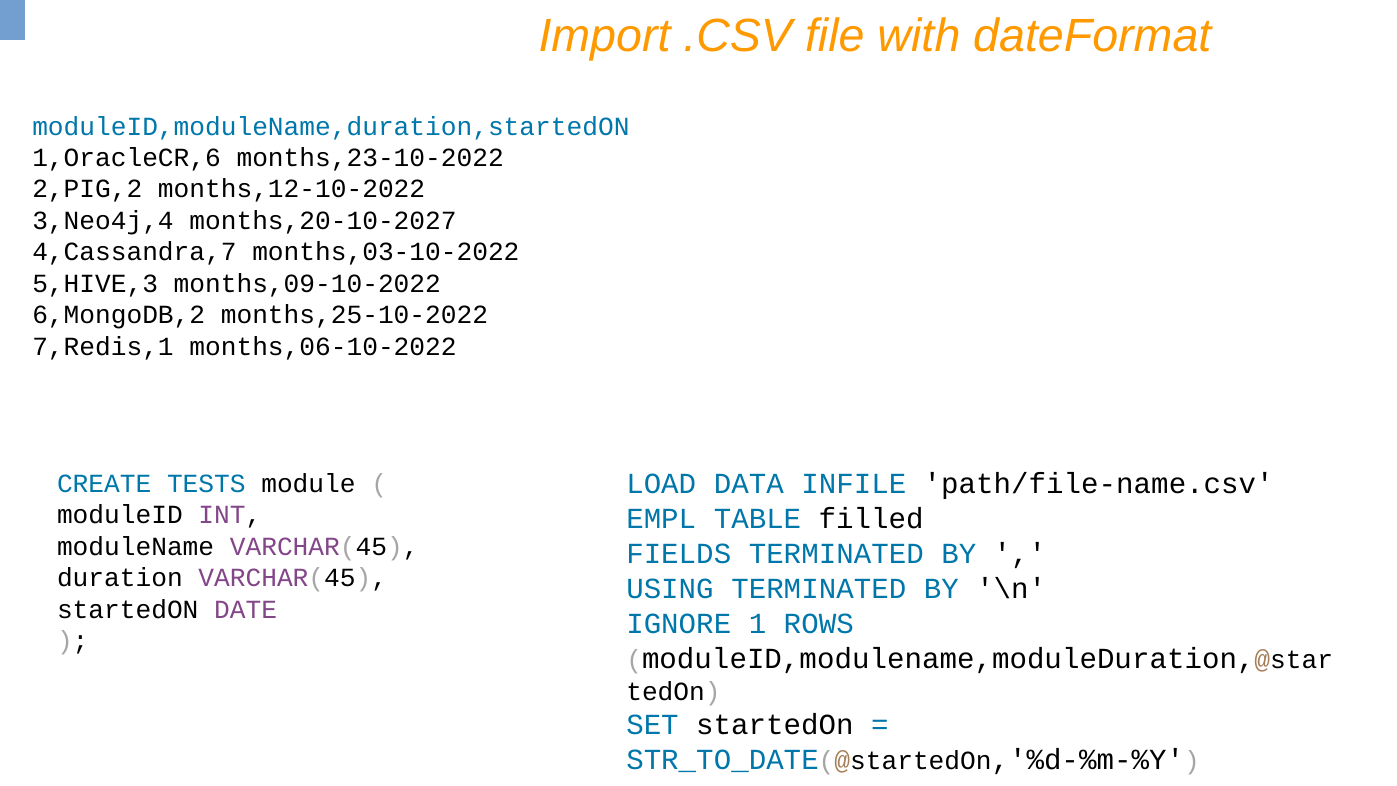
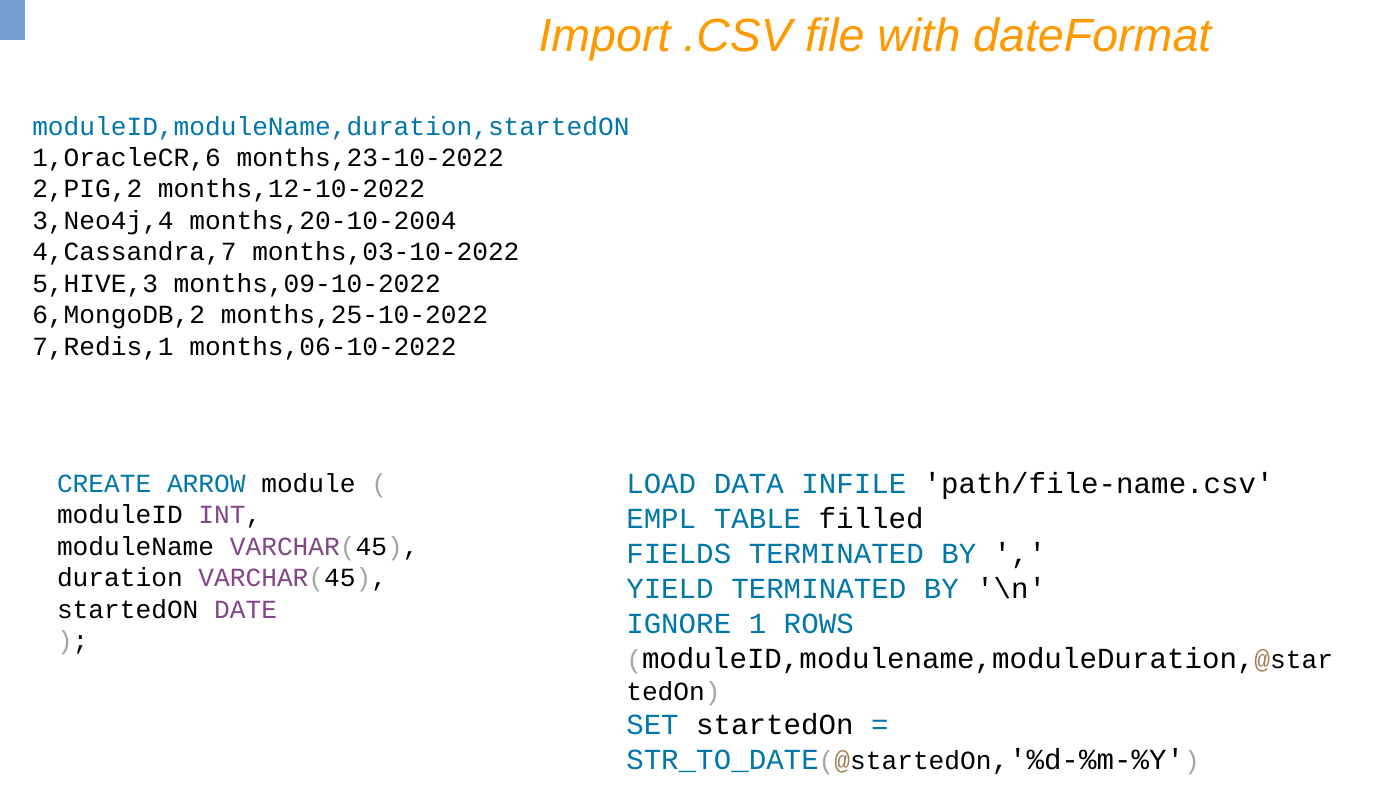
months,20-10-2027: months,20-10-2027 -> months,20-10-2004 (323, 221)
TESTS: TESTS -> ARROW (206, 484)
USING: USING -> YIELD (670, 588)
